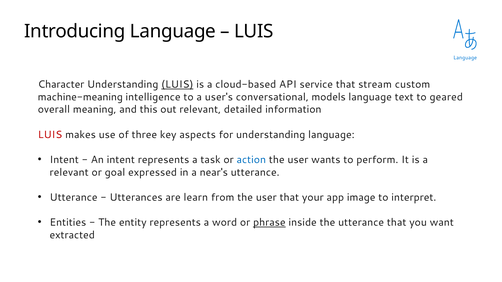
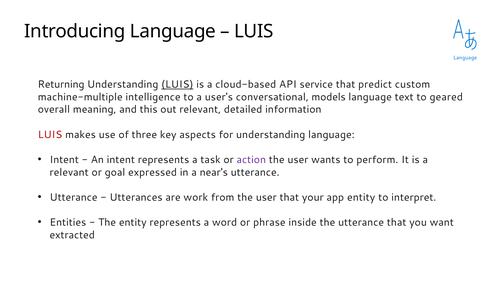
Character: Character -> Returning (61, 85)
stream: stream -> predict (375, 85)
machine-meaning: machine-meaning -> machine-multiple (80, 97)
action colour: blue -> purple (251, 160)
learn: learn -> work (196, 198)
app image: image -> entity (361, 198)
phrase underline: present -> none (269, 223)
